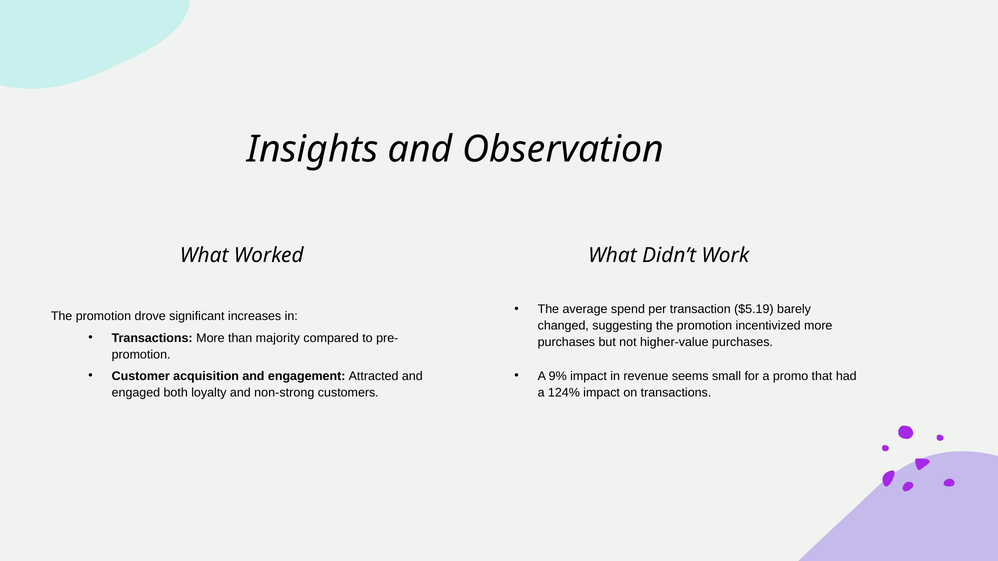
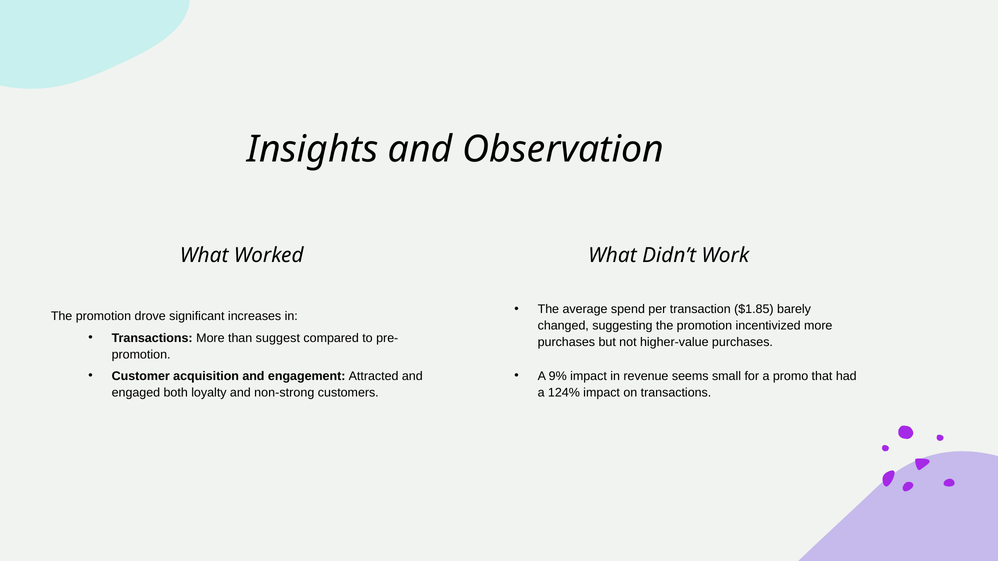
$5.19: $5.19 -> $1.85 (754, 309)
majority: majority -> suggest (278, 338)
